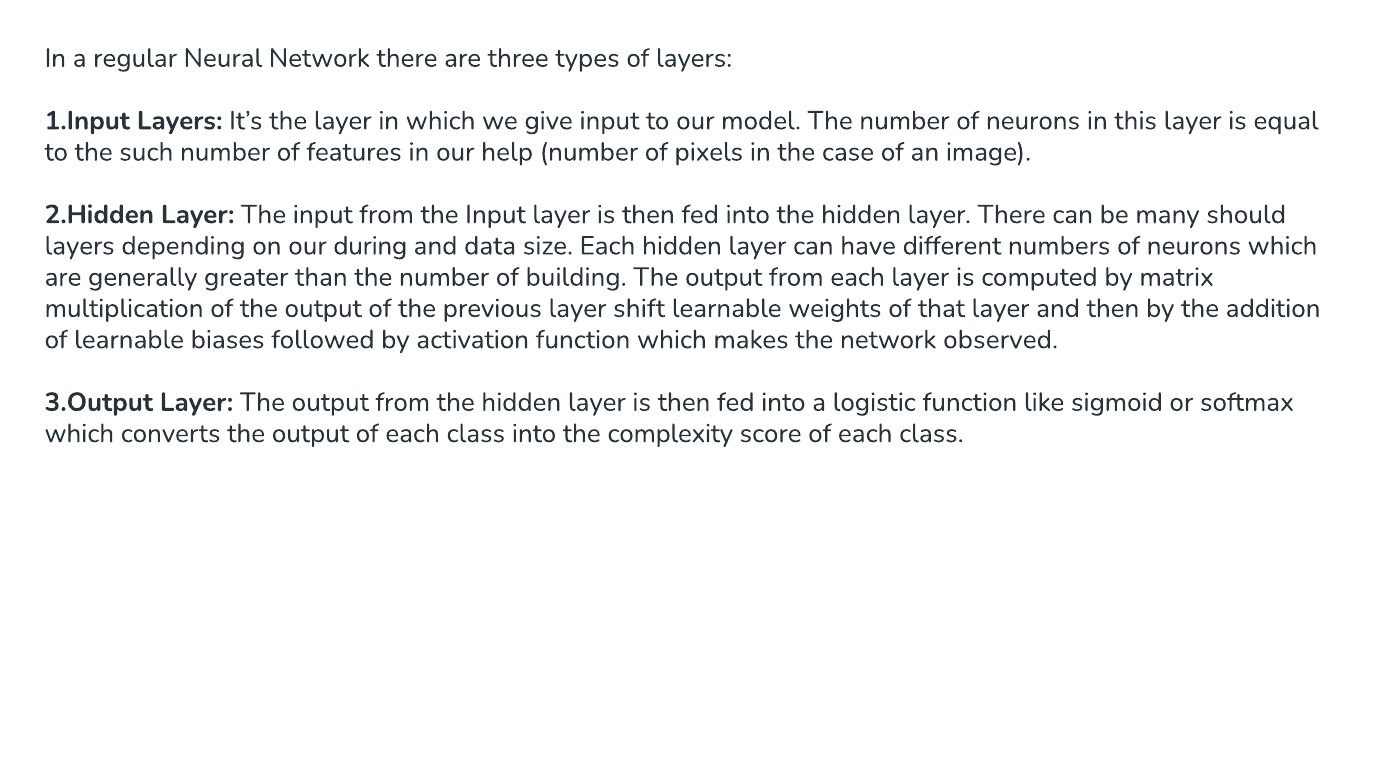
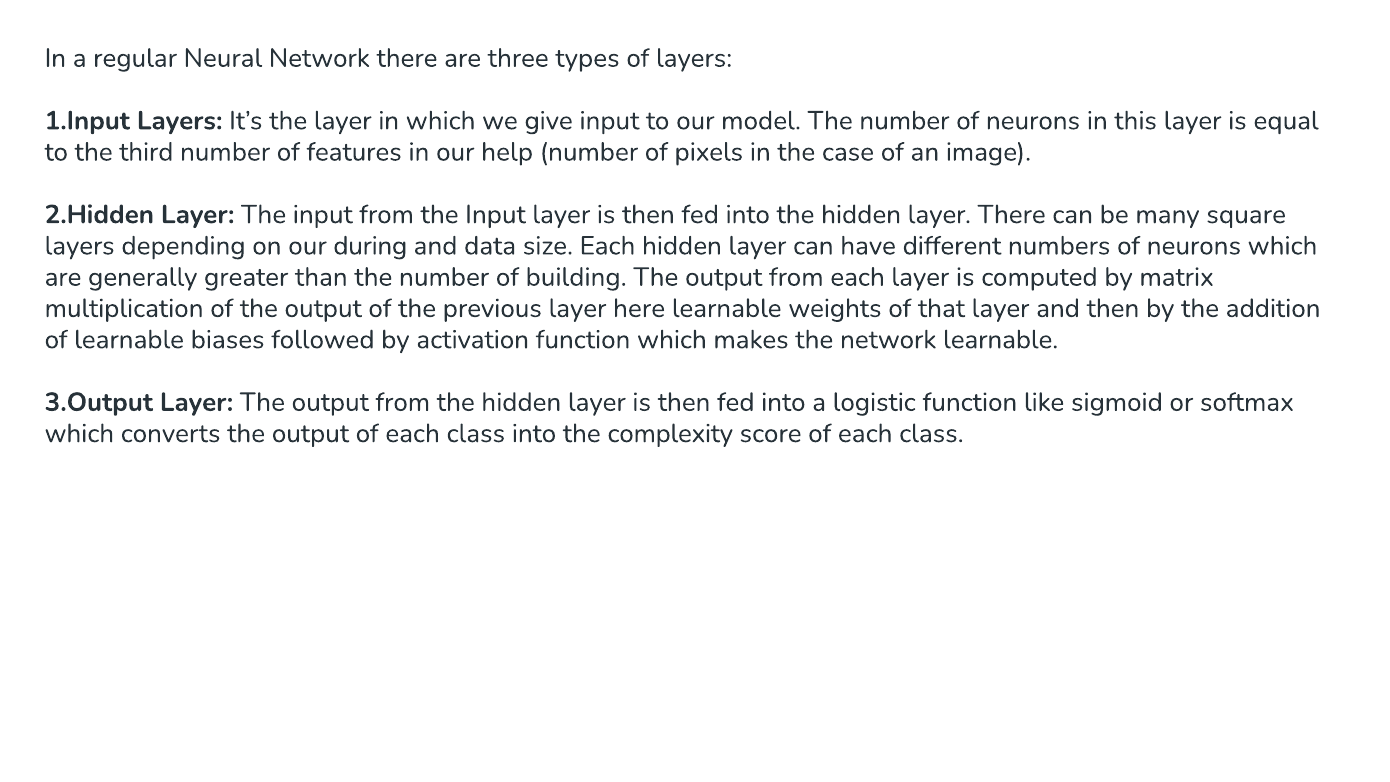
such: such -> third (146, 152)
should: should -> square (1246, 215)
shift: shift -> here (639, 308)
network observed: observed -> learnable (1001, 340)
